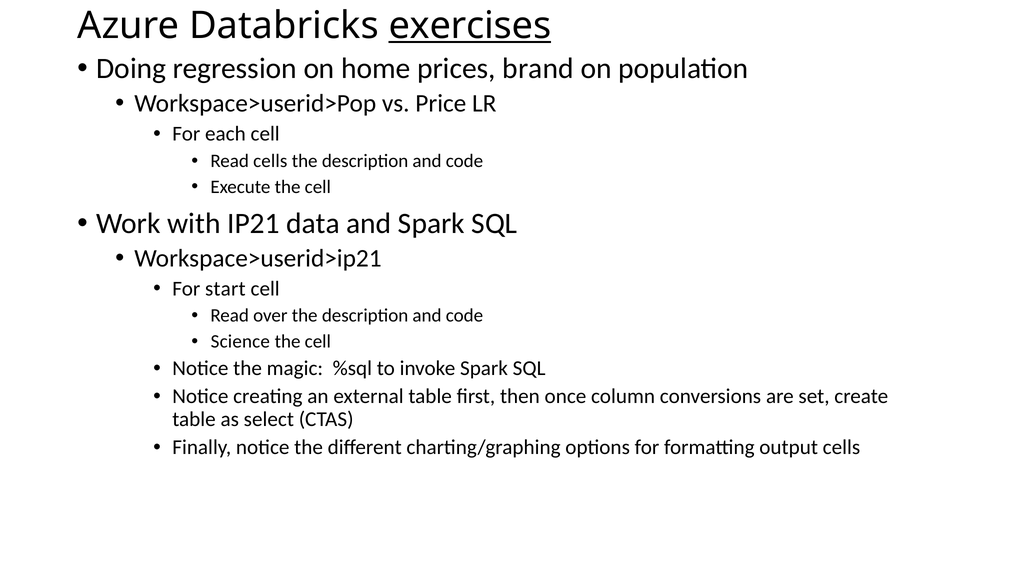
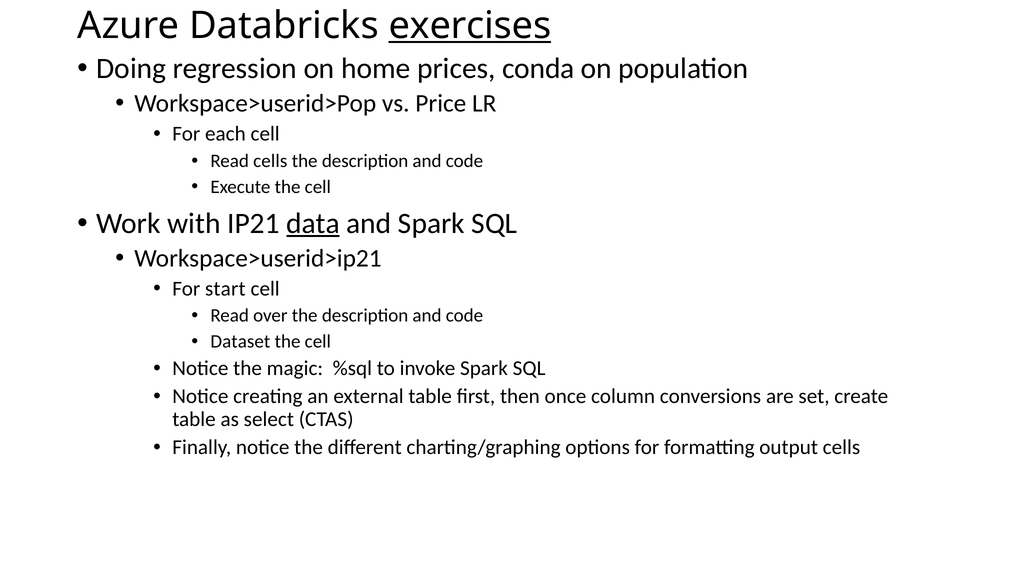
brand: brand -> conda (538, 69)
data underline: none -> present (313, 224)
Science: Science -> Dataset (240, 342)
